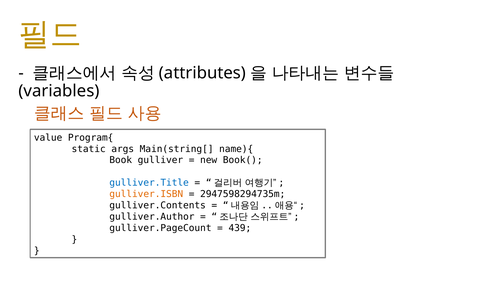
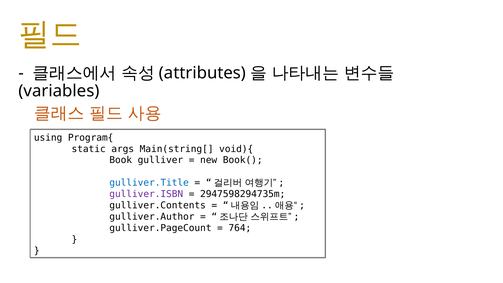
value: value -> using (48, 138)
name){: name){ -> void){ (236, 149)
gulliver.ISBN colour: orange -> purple (146, 194)
439: 439 -> 764 (240, 228)
